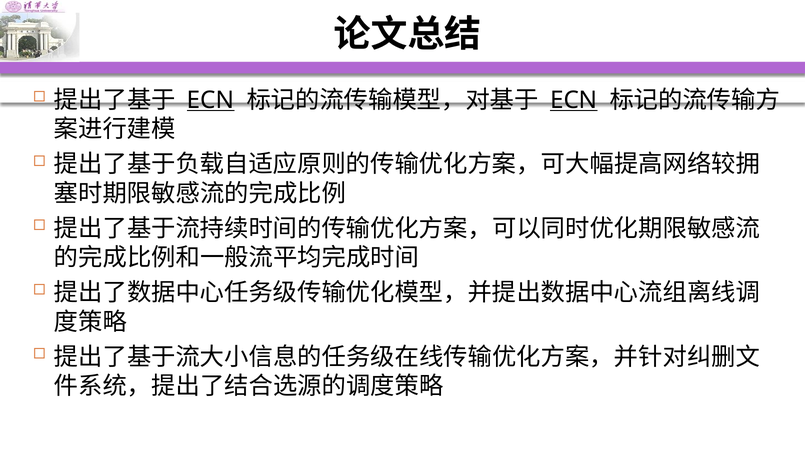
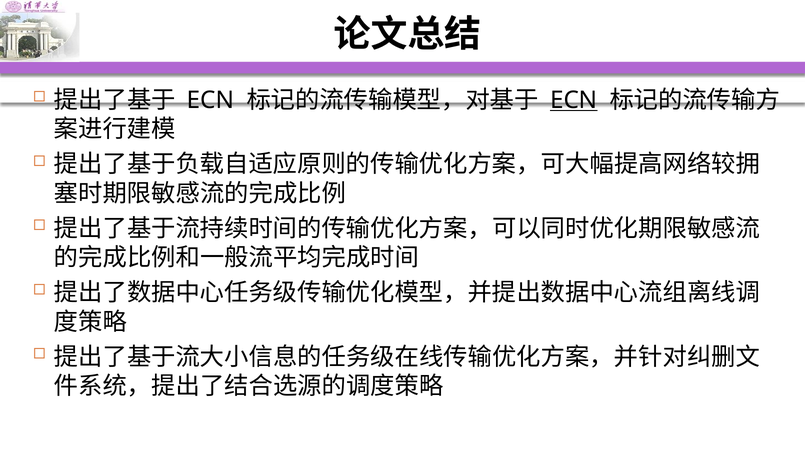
ECN underline: present -> none (211, 100)
